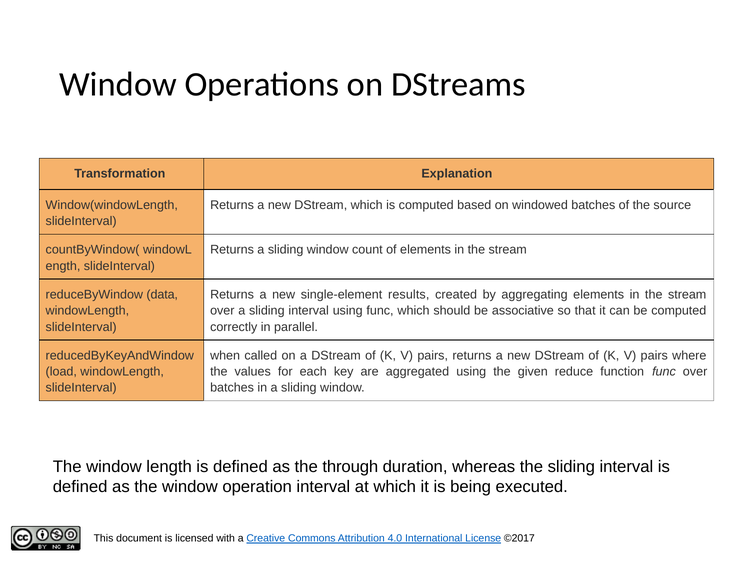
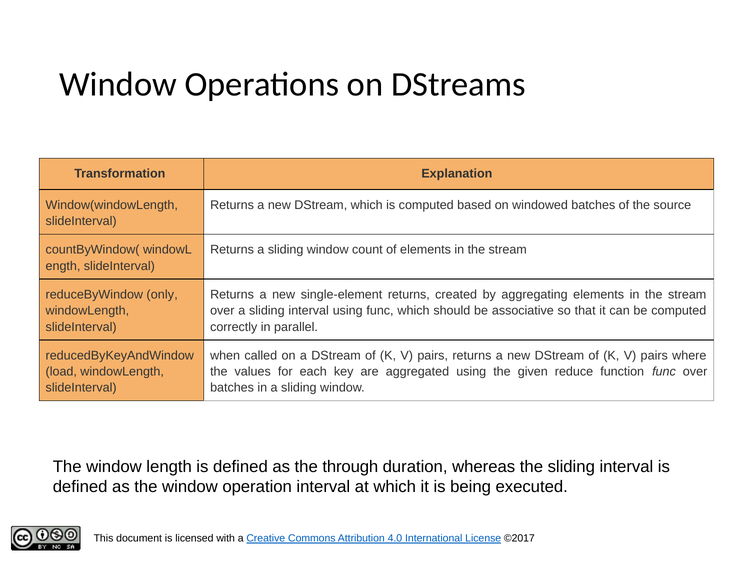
data: data -> only (162, 295)
single-element results: results -> returns (409, 295)
